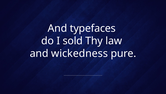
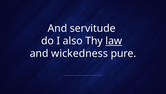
typefaces: typefaces -> servitude (93, 28)
sold: sold -> also (73, 41)
law underline: none -> present (114, 41)
